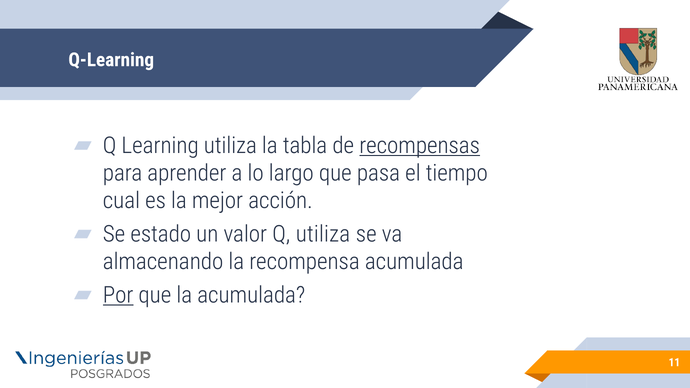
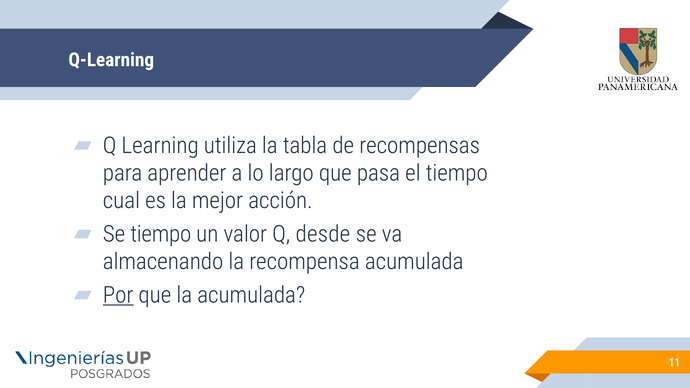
recompensas underline: present -> none (420, 146)
Se estado: estado -> tiempo (161, 234)
Q utiliza: utiliza -> desde (323, 234)
